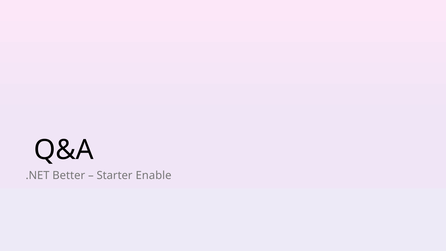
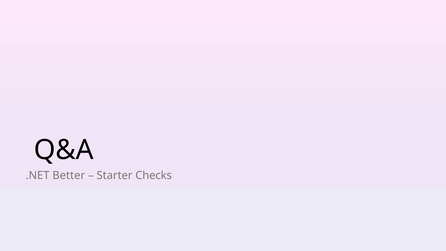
Enable: Enable -> Checks (154, 176)
